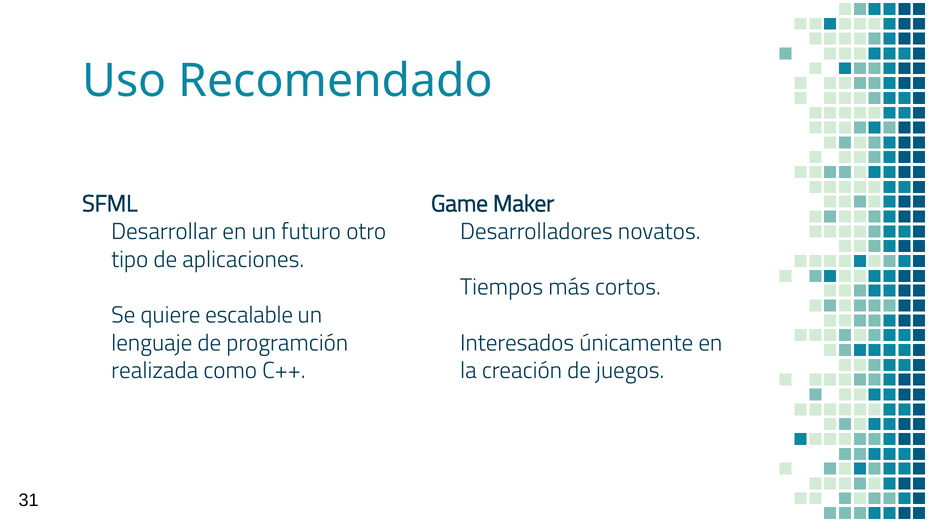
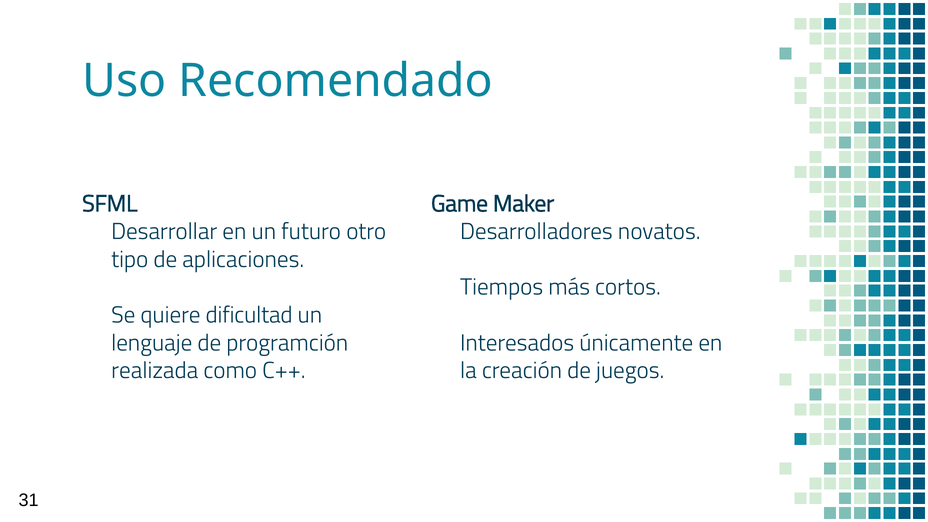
escalable: escalable -> dificultad (249, 315)
